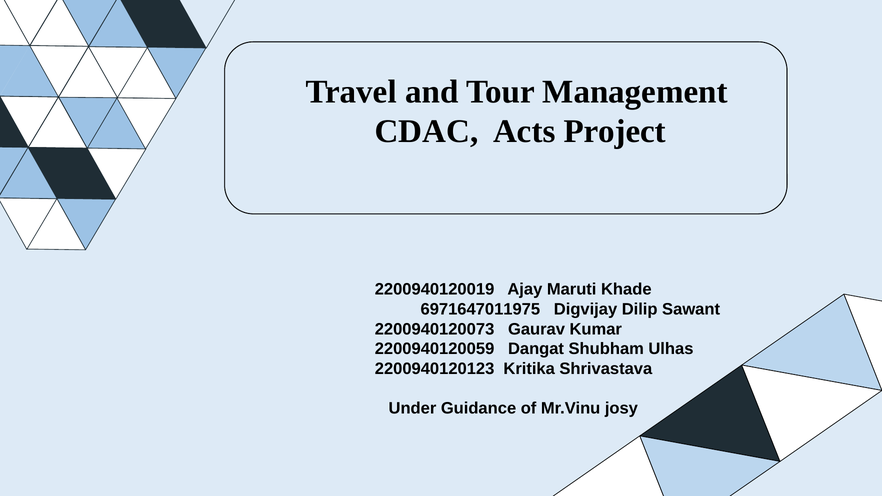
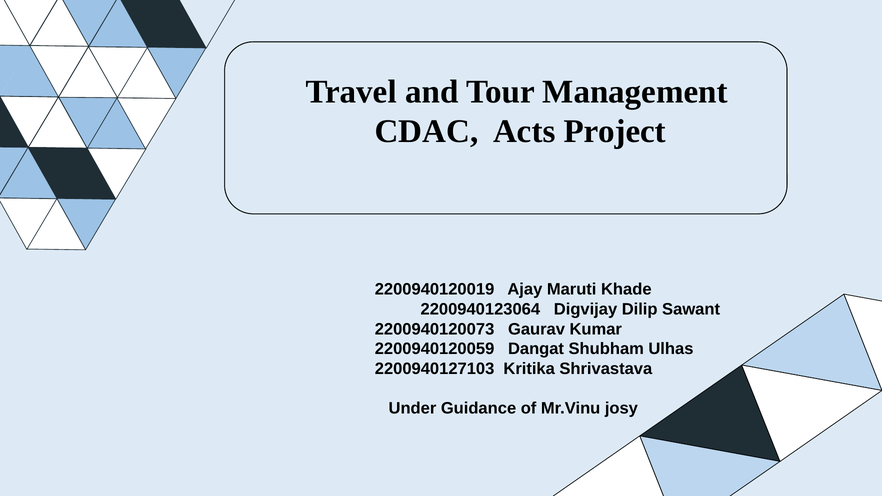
6971647011975: 6971647011975 -> 2200940123064 (480, 309)
2200940120123: 2200940120123 -> 2200940127103 (435, 369)
